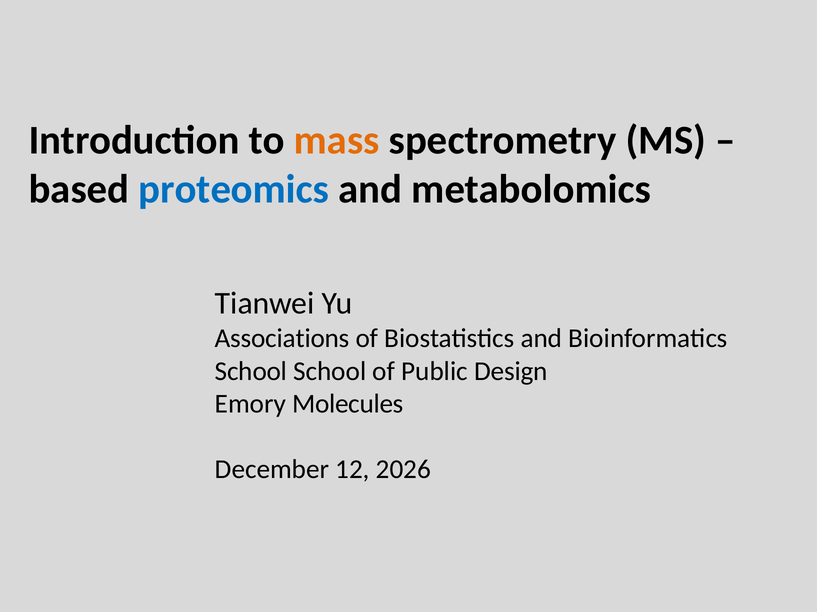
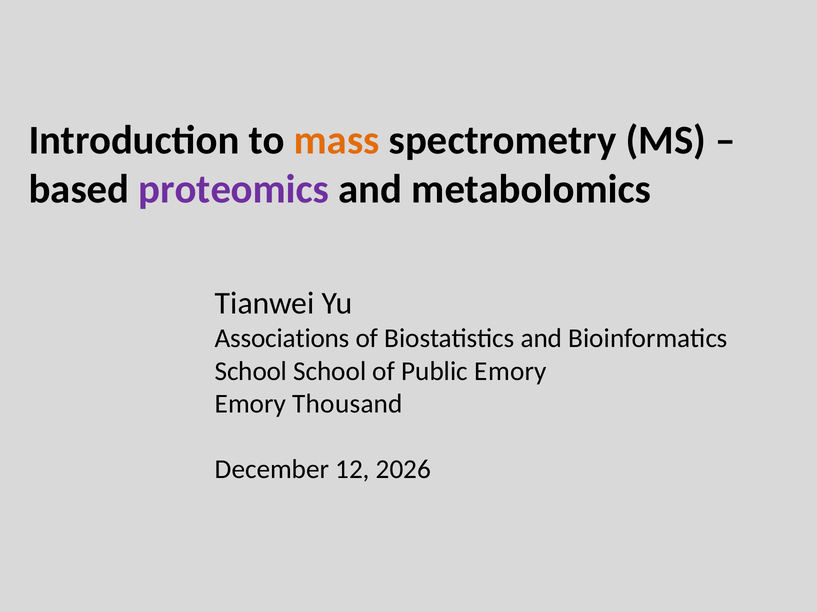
proteomics colour: blue -> purple (234, 189)
Public Design: Design -> Emory (511, 372)
Molecules: Molecules -> Thousand (348, 404)
